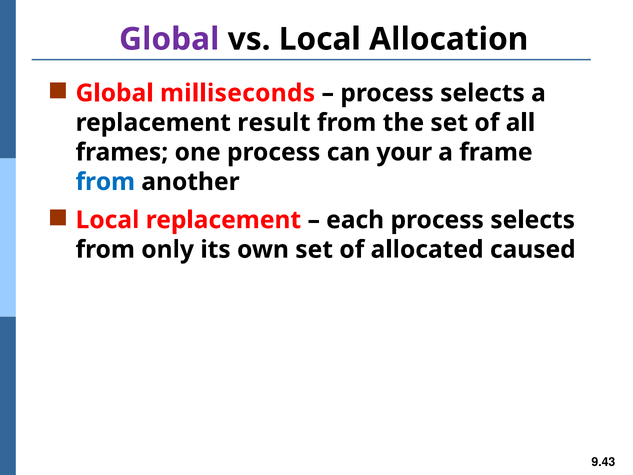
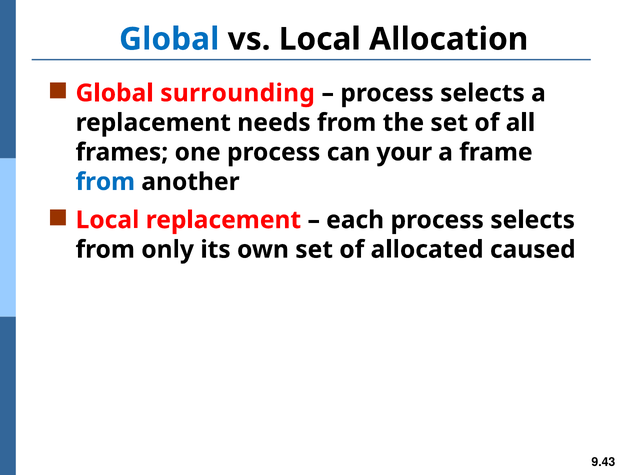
Global colour: purple -> blue (169, 39)
milliseconds: milliseconds -> surrounding (238, 93)
result: result -> needs (274, 123)
